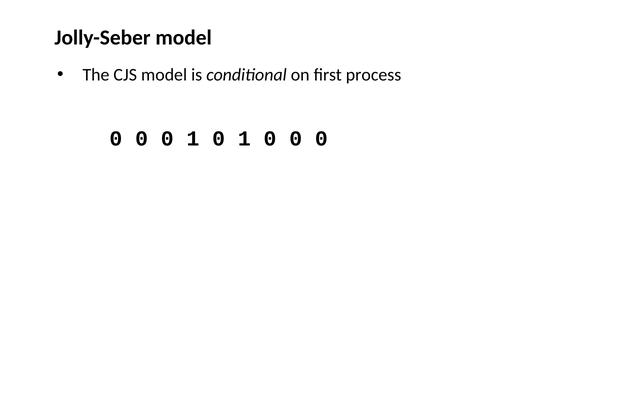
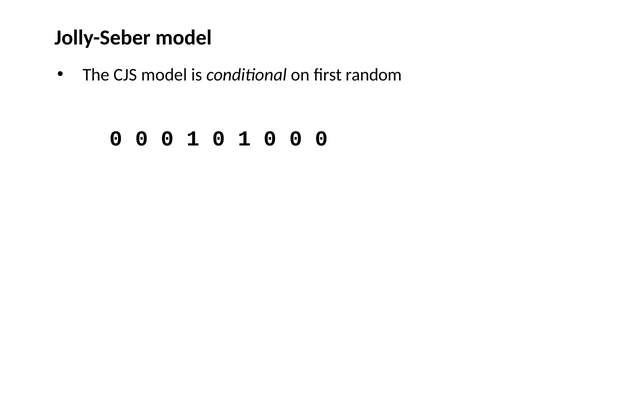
process: process -> random (374, 75)
